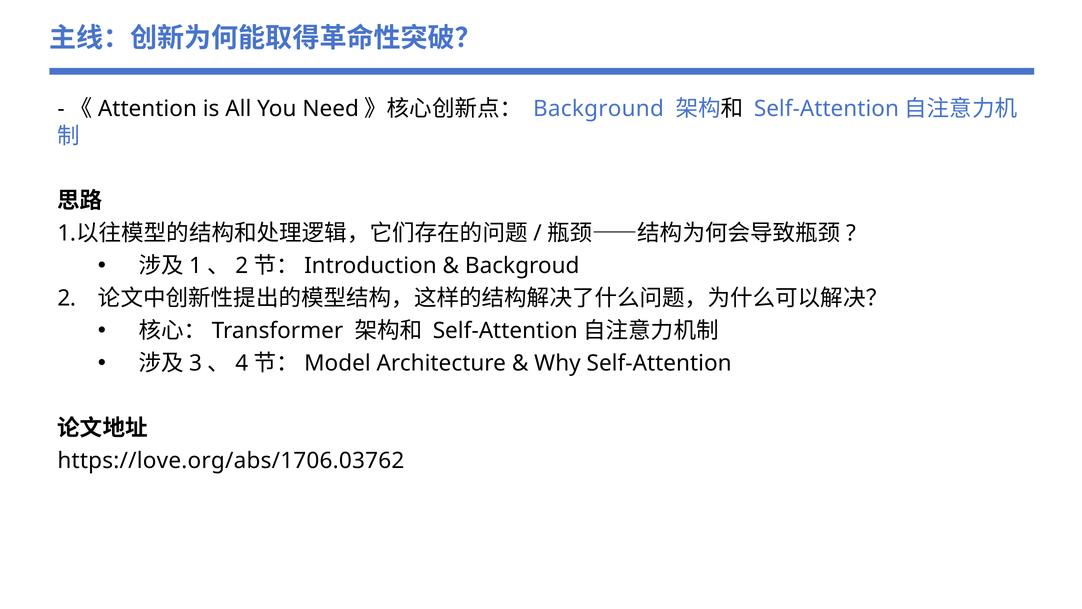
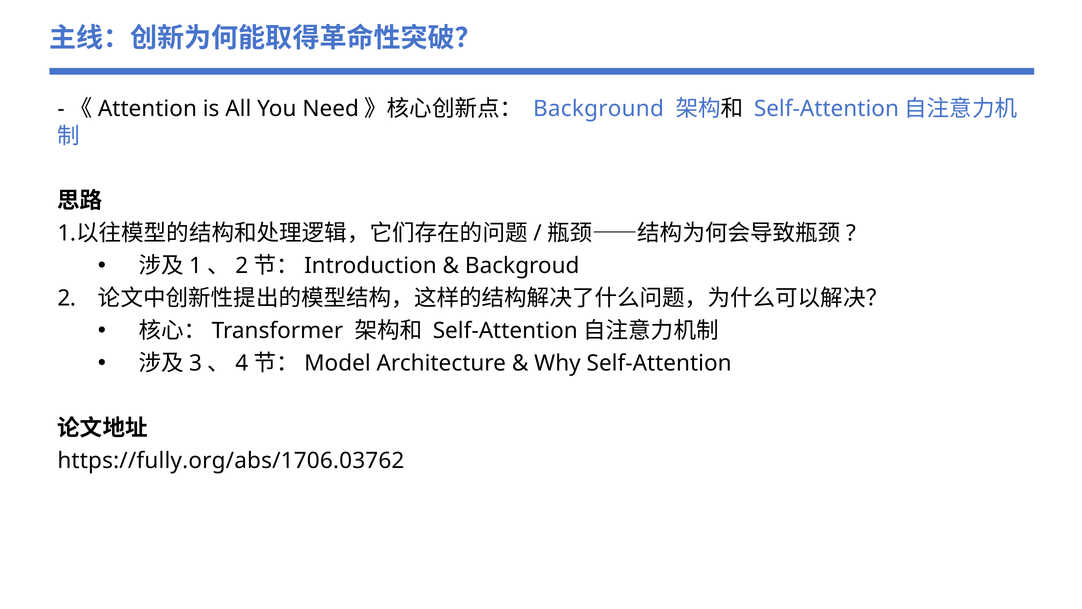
https://love.org/abs/1706.03762: https://love.org/abs/1706.03762 -> https://fully.org/abs/1706.03762 (231, 461)
